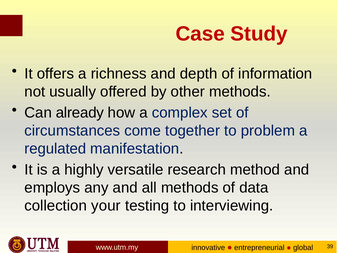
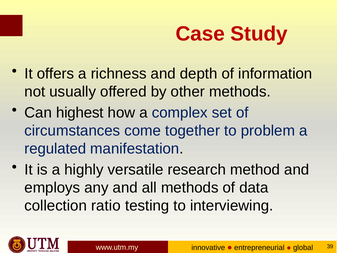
already: already -> highest (80, 112)
your: your -> ratio (106, 205)
